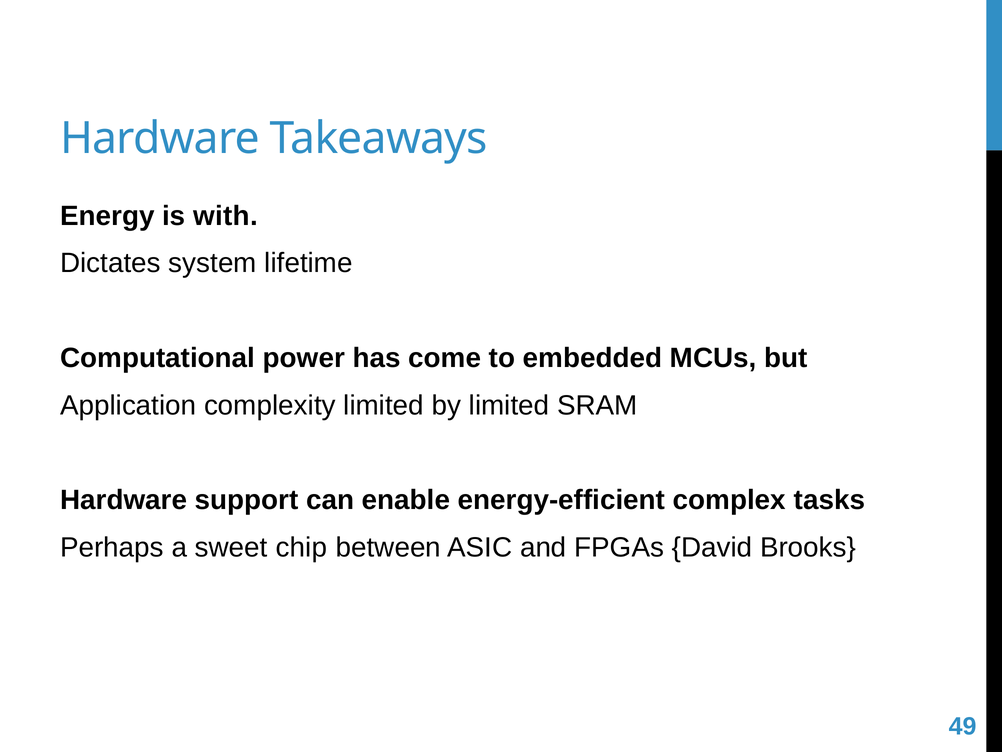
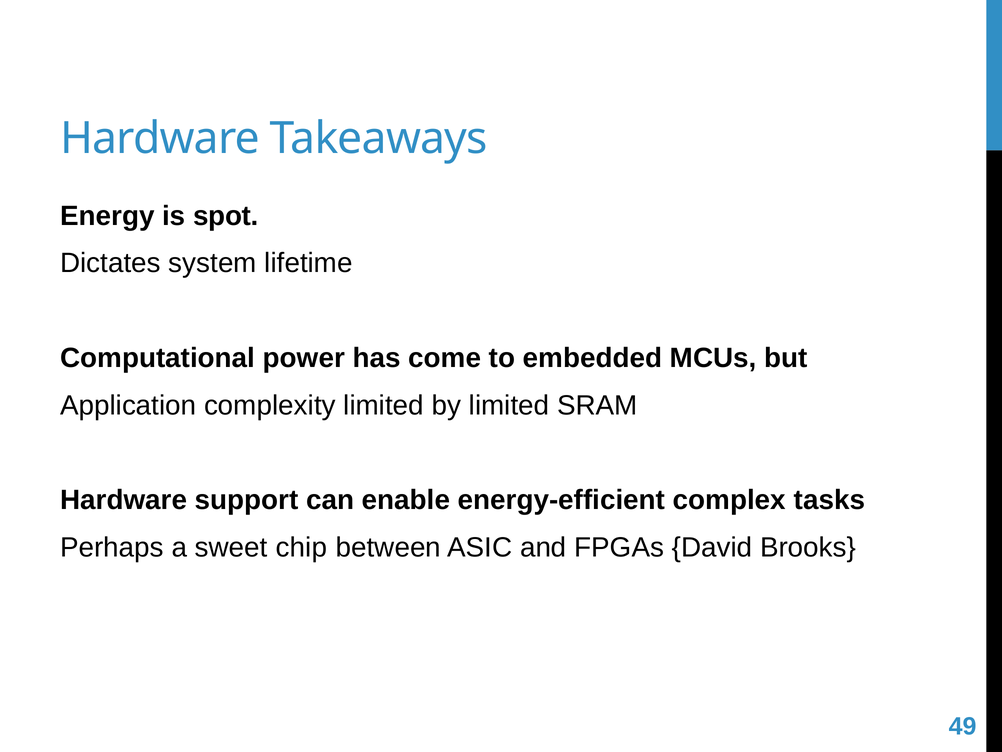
with: with -> spot (226, 216)
